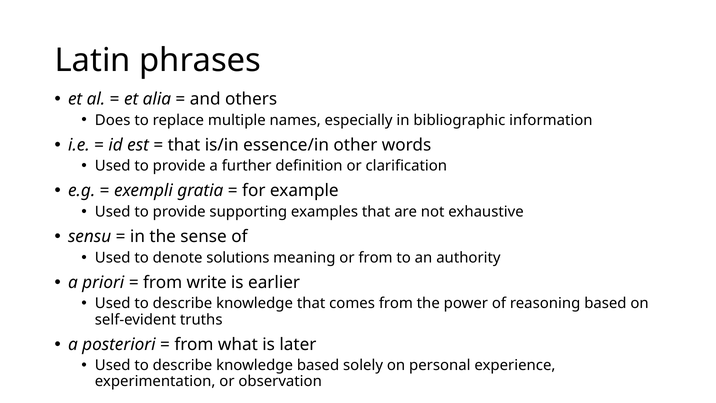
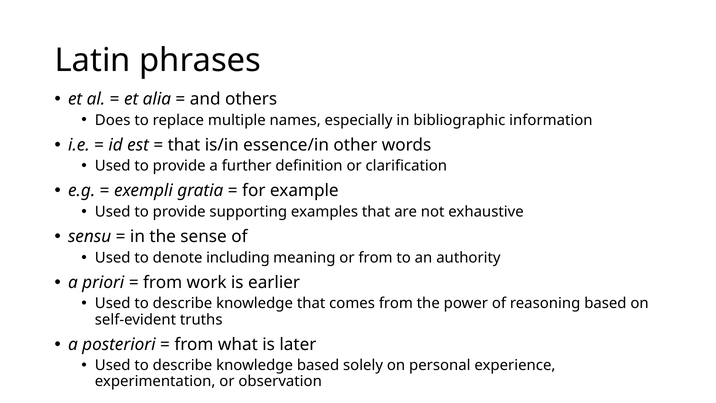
solutions: solutions -> including (238, 257)
write: write -> work (207, 282)
